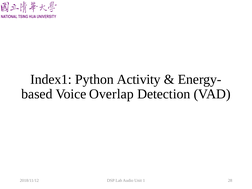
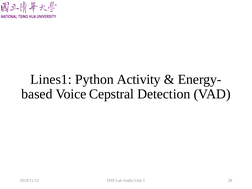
Index1: Index1 -> Lines1 (51, 79)
Overlap: Overlap -> Cepstral (111, 94)
